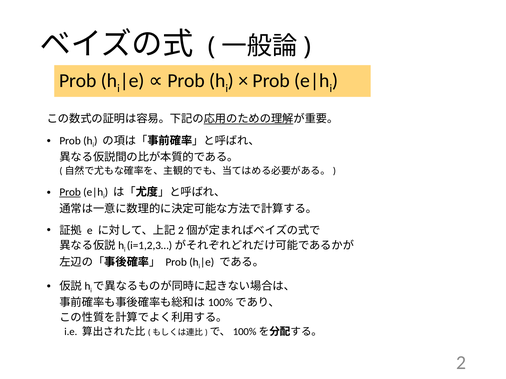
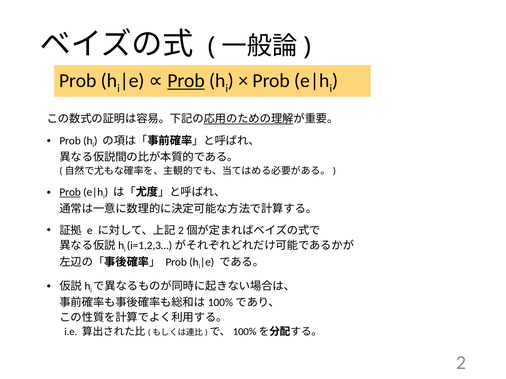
Prob underline: none -> present (186, 81)
